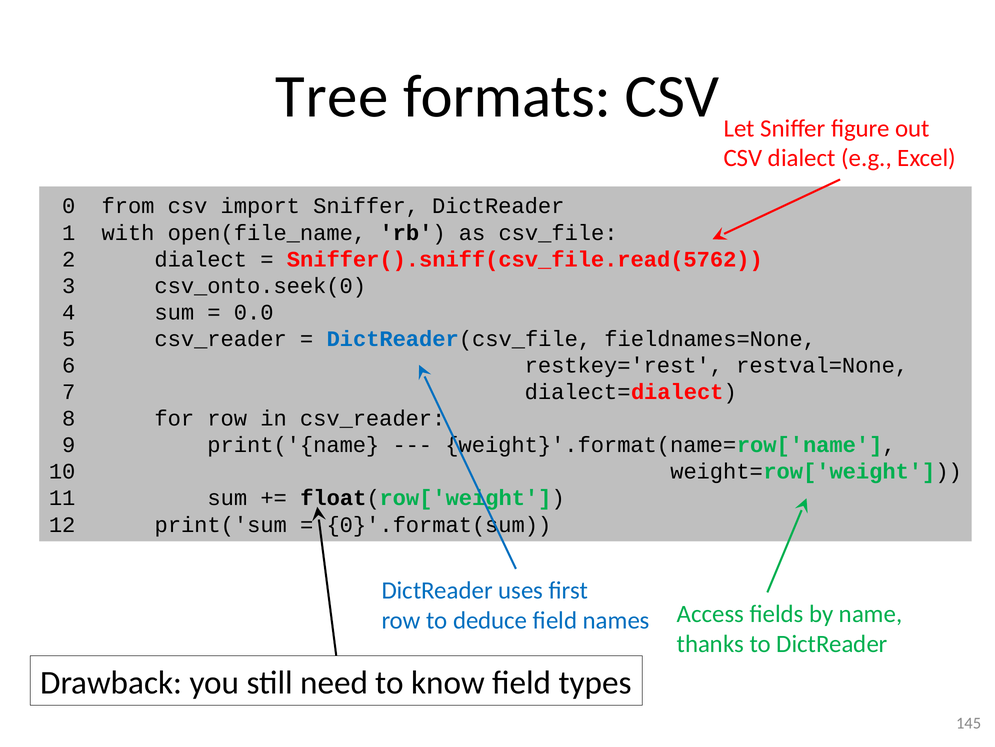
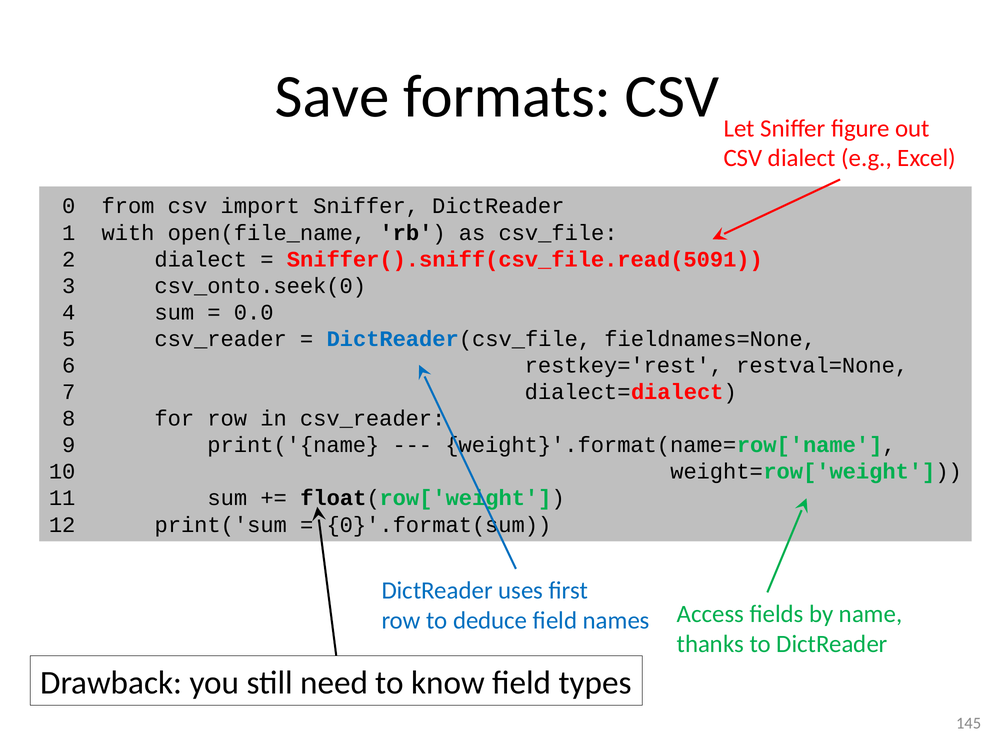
Tree: Tree -> Save (332, 96)
Sniffer().sniff(csv_file.read(5762: Sniffer().sniff(csv_file.read(5762 -> Sniffer().sniff(csv_file.read(5091 (525, 259)
